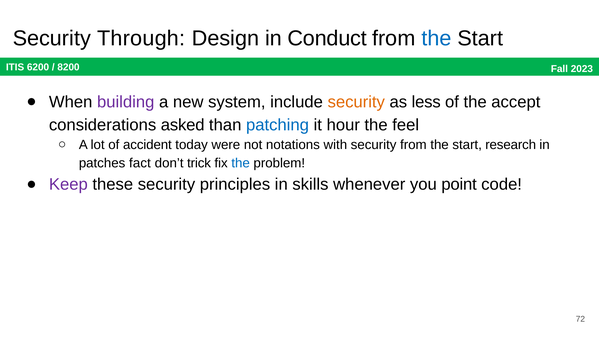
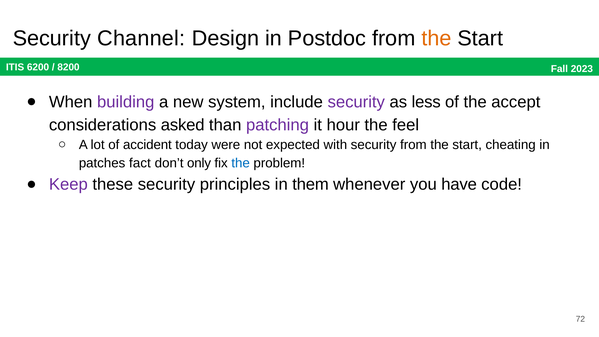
Through: Through -> Channel (141, 38)
Conduct: Conduct -> Postdoc (327, 38)
the colour: blue -> orange (436, 38)
security colour: orange -> purple (356, 102)
patching colour: blue -> purple (277, 125)
notations: notations -> expected (293, 145)
research: research -> cheating (511, 145)
trick: trick -> only (199, 163)
skills: skills -> them (311, 184)
point: point -> have (459, 184)
